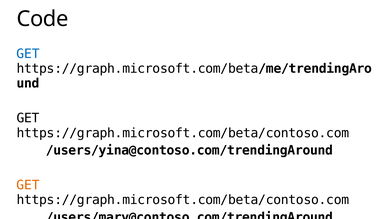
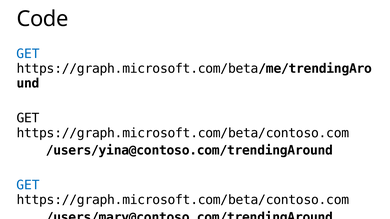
GET colour: orange -> blue (28, 186)
